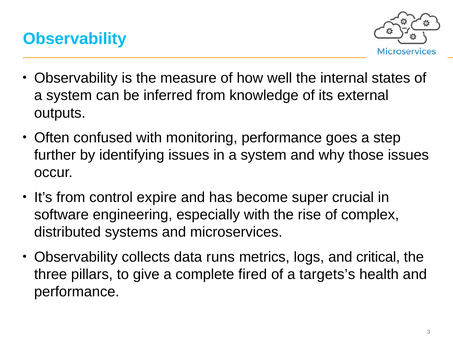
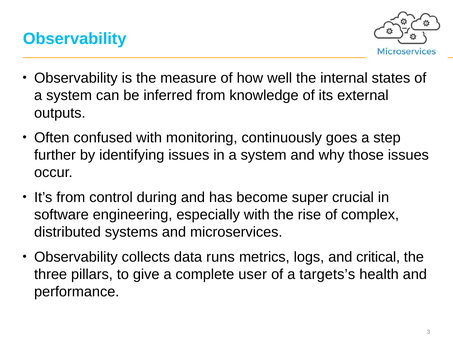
monitoring performance: performance -> continuously (282, 138)
expire: expire -> during (157, 197)
fired: fired -> user (253, 274)
